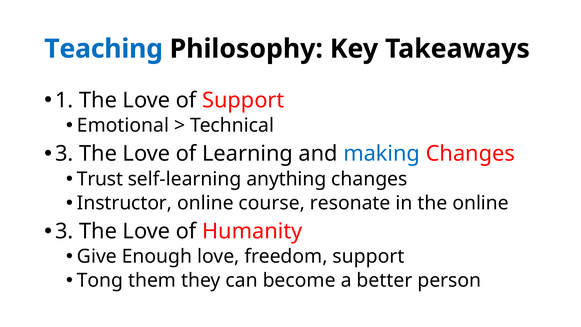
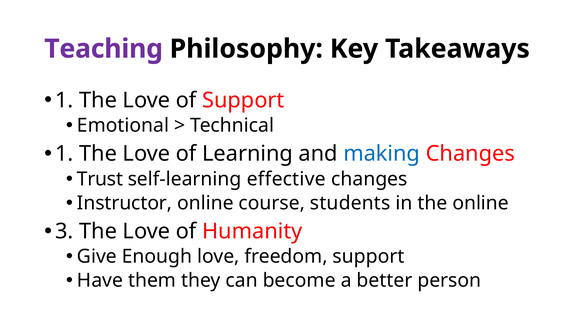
Teaching colour: blue -> purple (104, 49)
3: 3 -> 1 (64, 154)
anything: anything -> effective (286, 179)
resonate: resonate -> students (350, 203)
Tong: Tong -> Have (100, 280)
